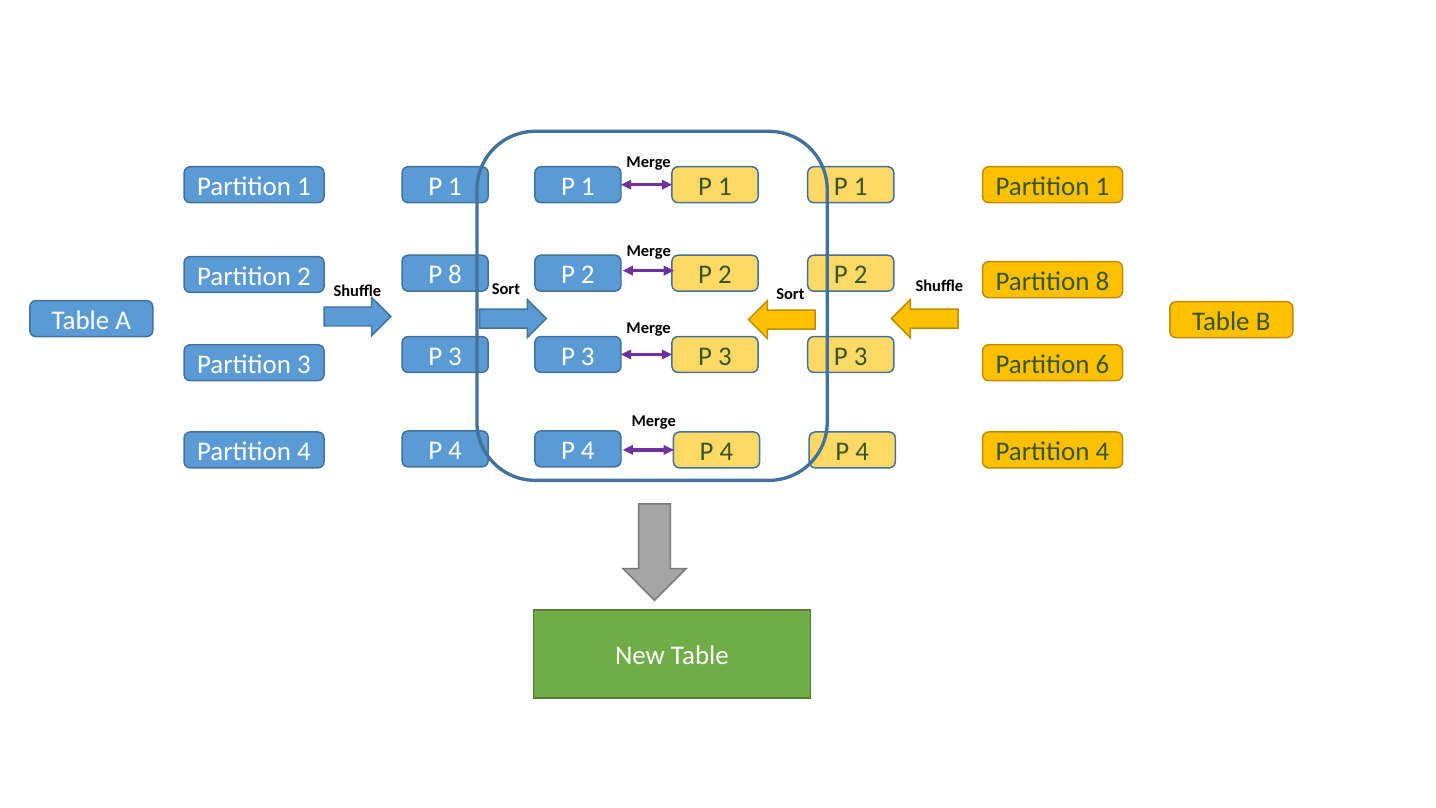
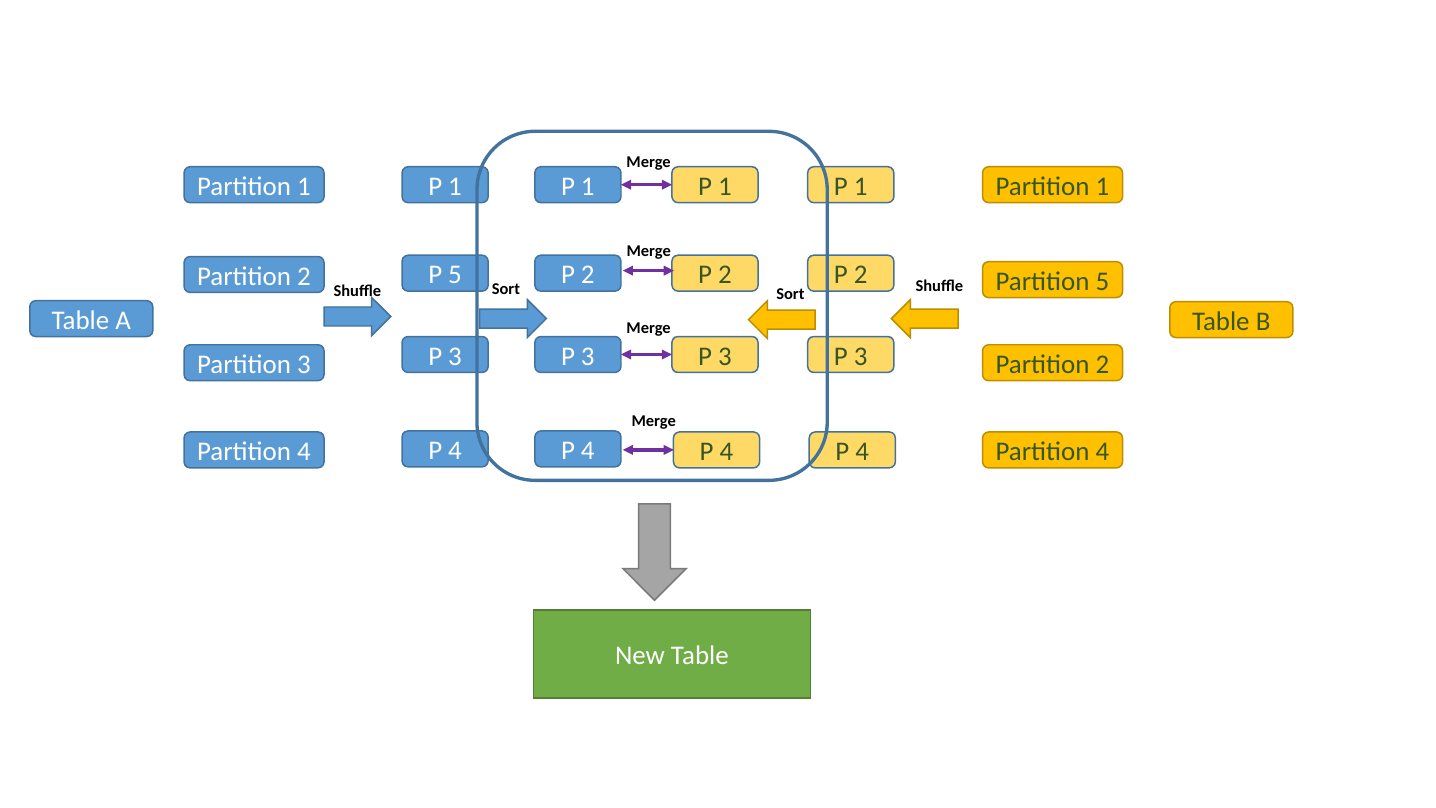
P 8: 8 -> 5 (455, 275)
Partition 8: 8 -> 5 (1102, 281)
6: 6 -> 2 (1102, 364)
